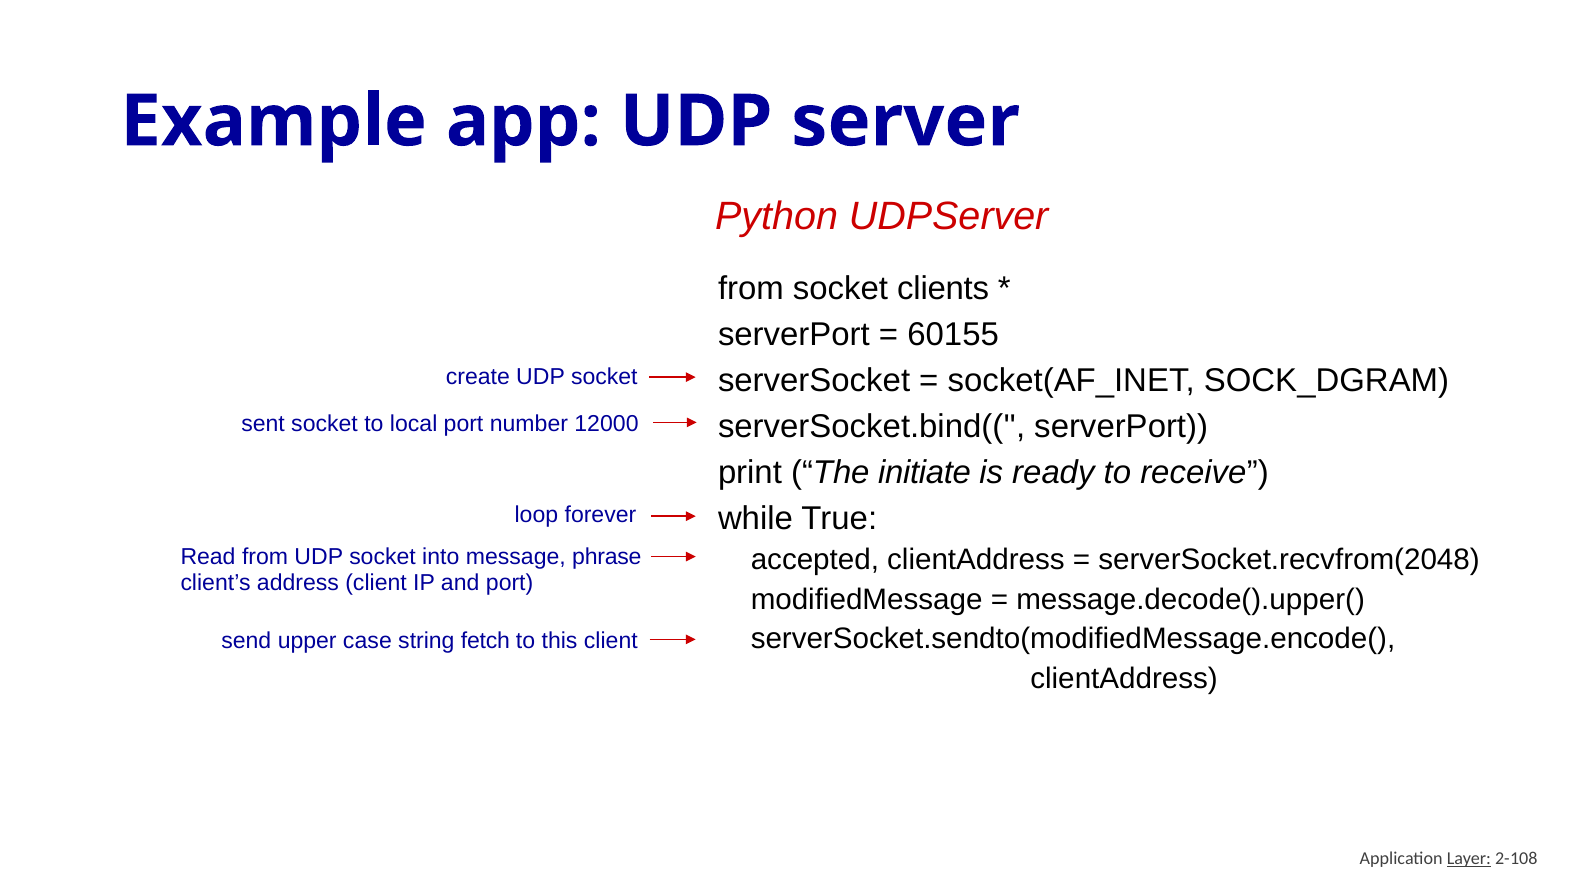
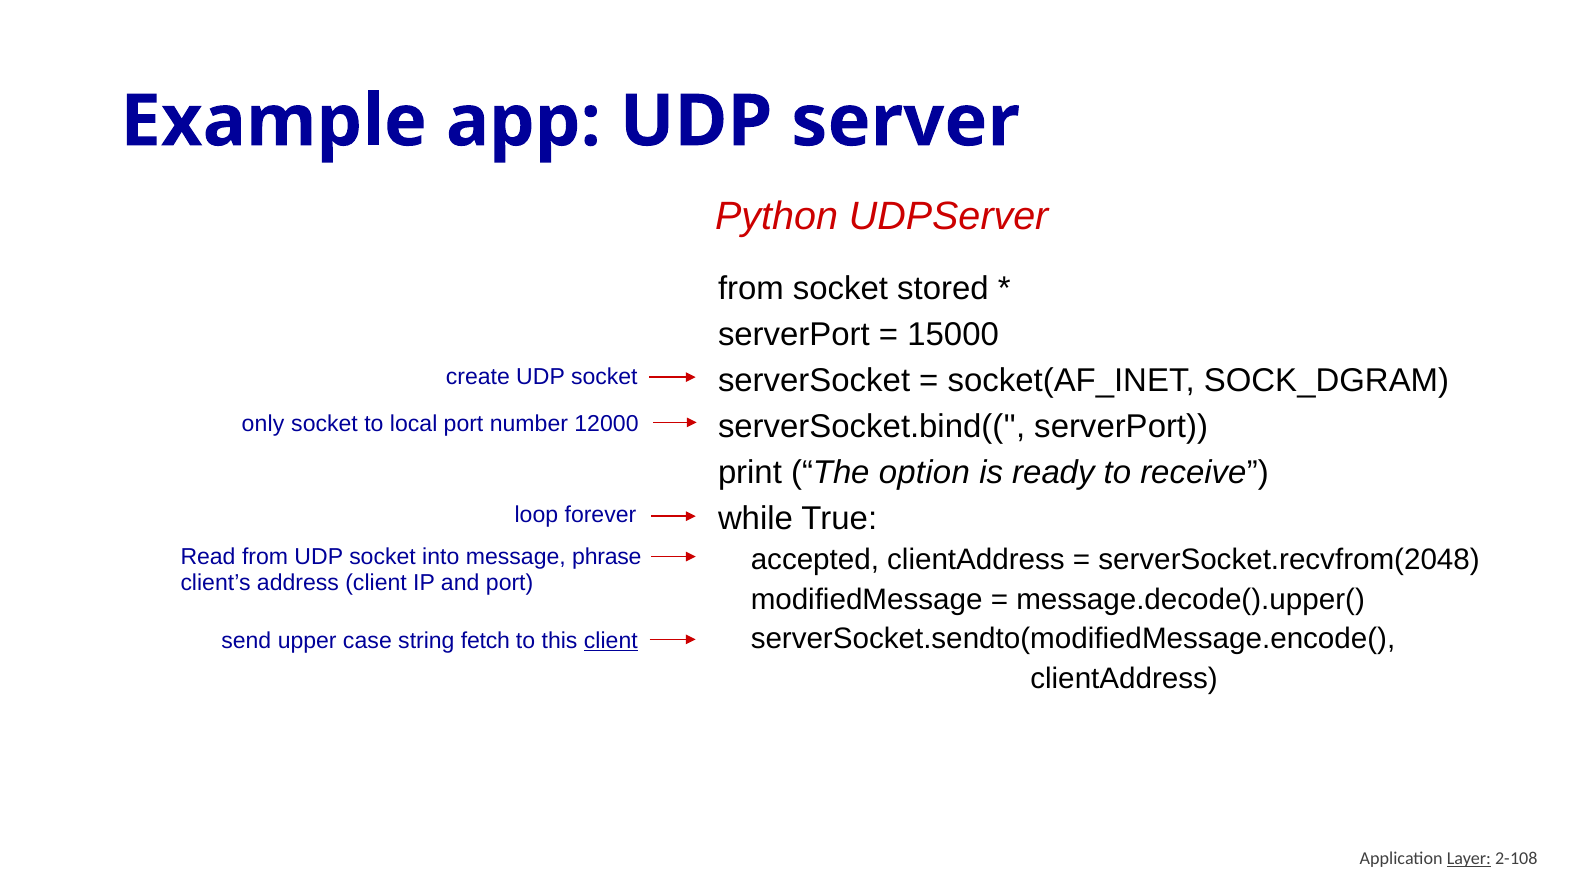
clients: clients -> stored (943, 289)
60155: 60155 -> 15000 (953, 335)
sent: sent -> only (263, 424)
initiate: initiate -> option (924, 473)
client underline: none -> present (611, 641)
